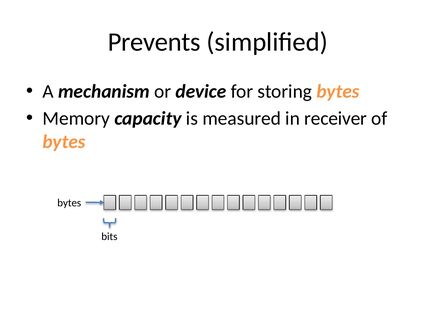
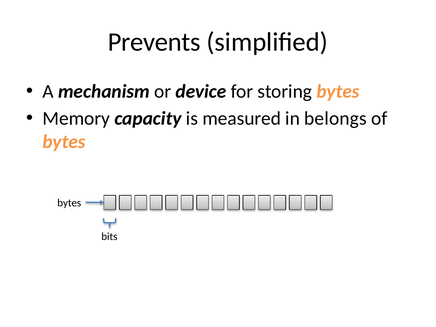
receiver: receiver -> belongs (335, 119)
